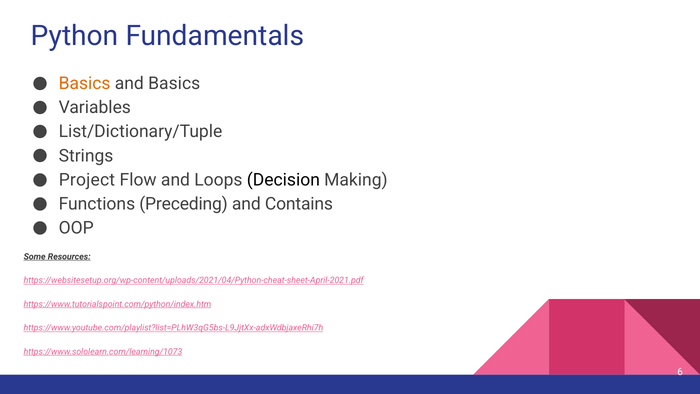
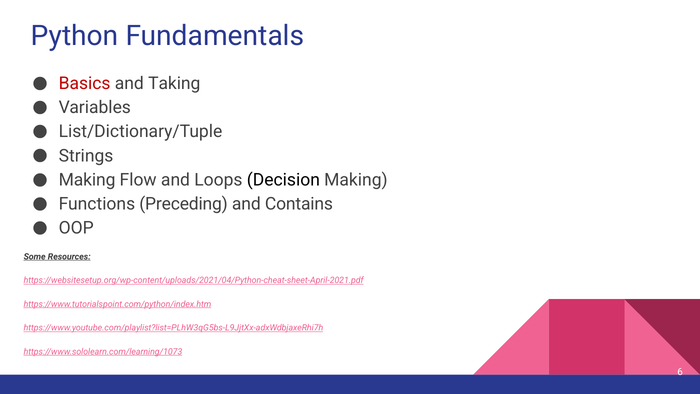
Basics colour: orange -> red (85, 83)
and Basics: Basics -> Taking (174, 83)
Project: Project -> Making (87, 180)
